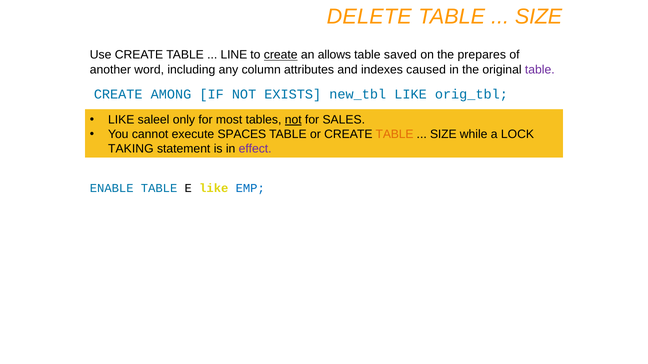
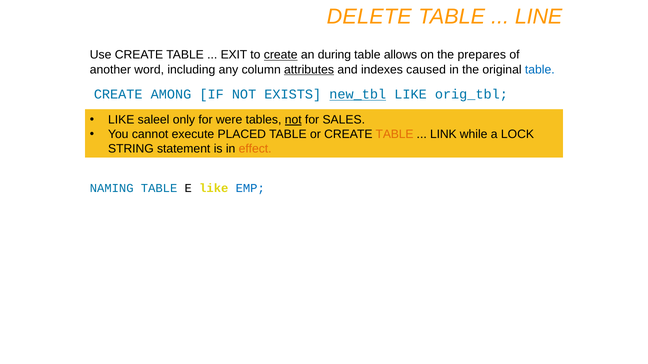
SIZE: SIZE -> LINE (539, 17)
LINE: LINE -> EXIT (234, 55)
allows: allows -> during (334, 55)
saved: saved -> allows (401, 55)
attributes underline: none -> present (309, 70)
table colour: purple -> blue (540, 70)
new_tbl underline: none -> present (358, 95)
most: most -> were (229, 120)
SPACES: SPACES -> PLACED (242, 134)
SIZE: SIZE -> LINK (443, 134)
TAKING: TAKING -> STRING (131, 149)
effect colour: purple -> orange (255, 149)
ENABLE: ENABLE -> NAMING (112, 189)
